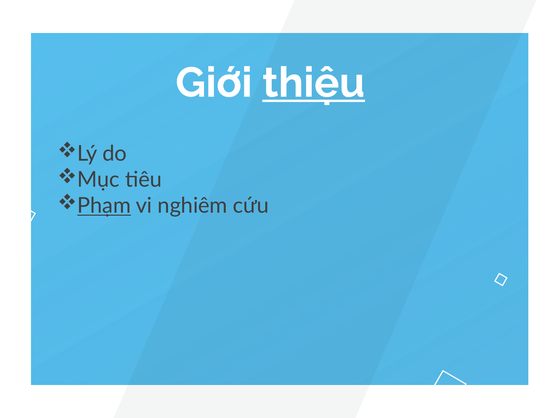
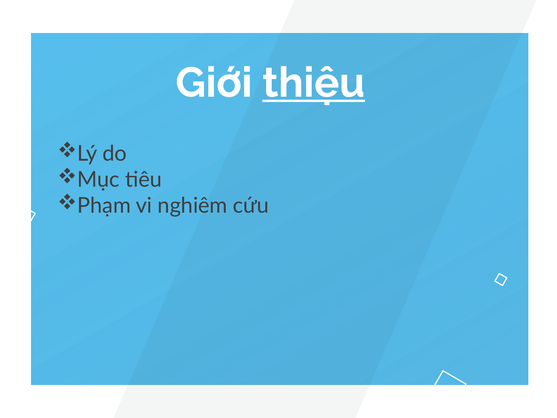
Phạm underline: present -> none (104, 206)
